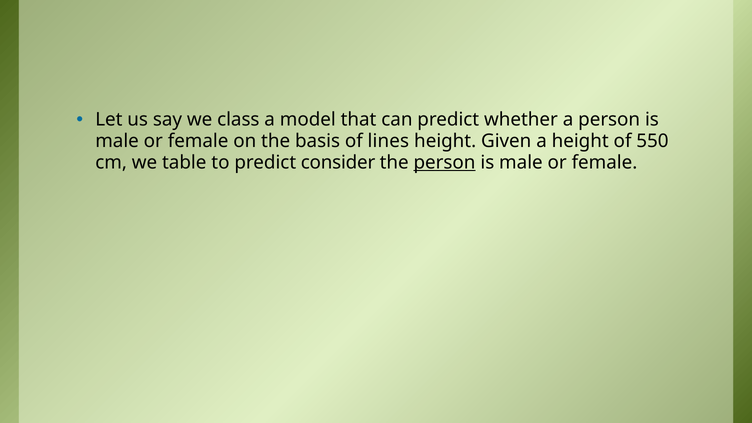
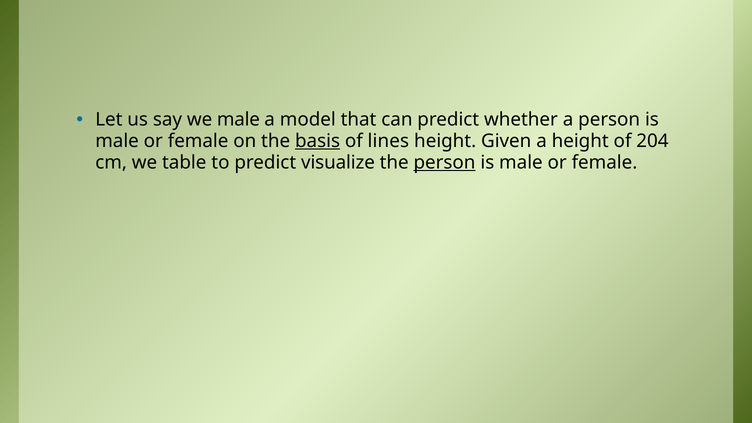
we class: class -> male (238, 120)
basis underline: none -> present (318, 141)
550: 550 -> 204 (652, 141)
consider: consider -> visualize (338, 163)
